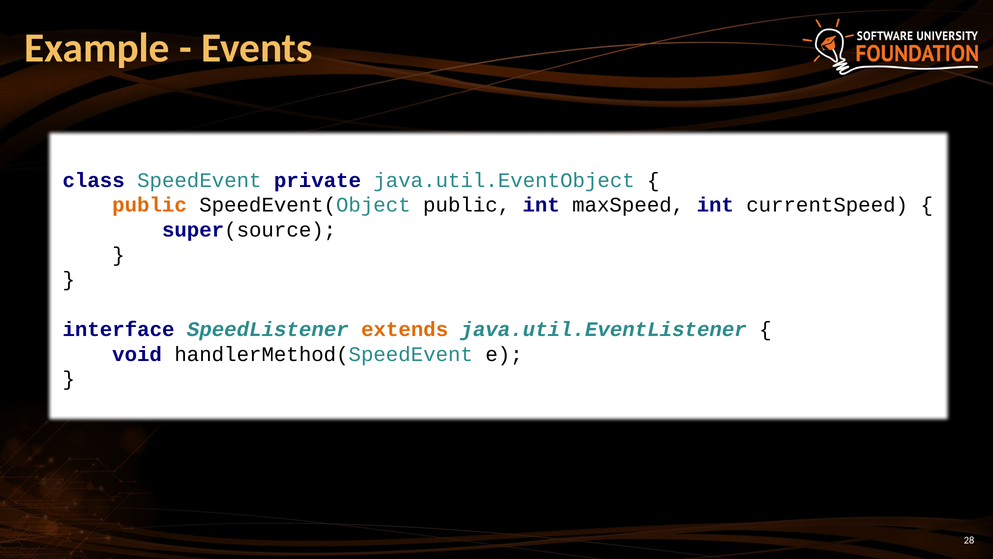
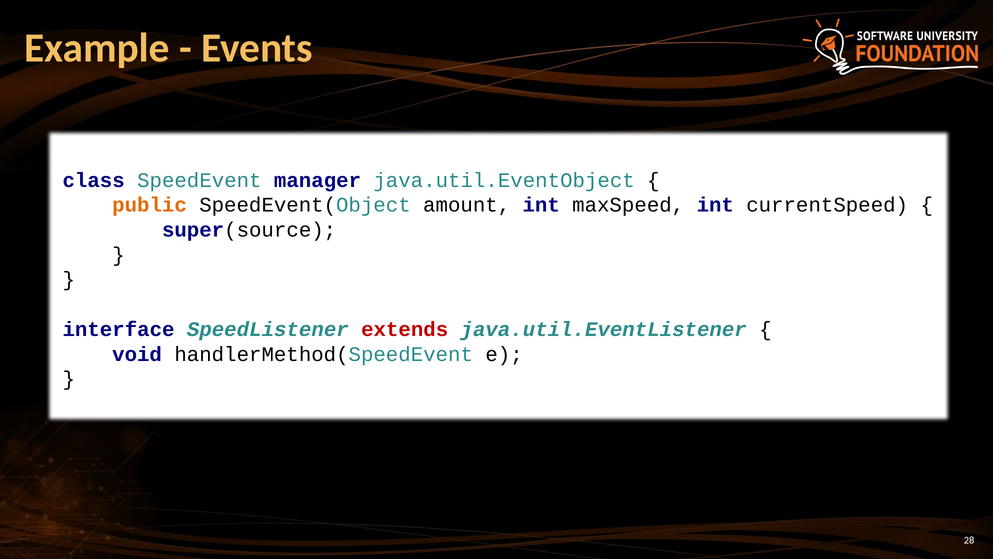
private: private -> manager (318, 180)
SpeedEvent(Object public: public -> amount (467, 205)
extends colour: orange -> red (405, 329)
